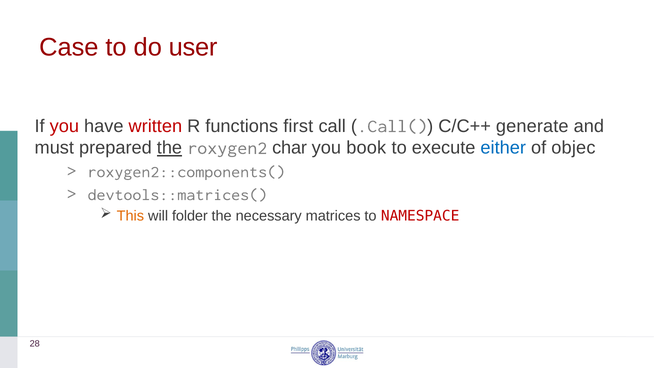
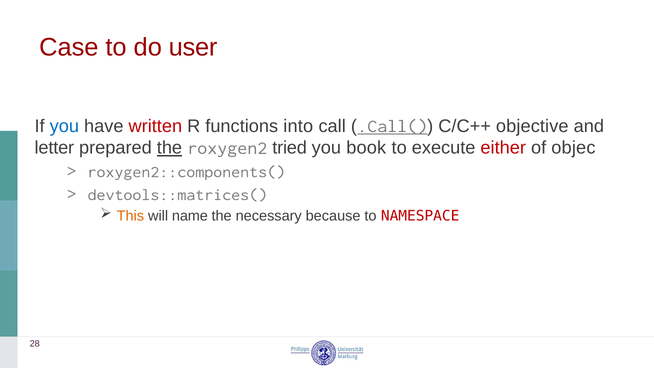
you colour: red -> blue (64, 126)
first: first -> into (298, 126)
.Call( underline: none -> present (392, 126)
generate: generate -> objective (532, 126)
must: must -> letter (54, 148)
char: char -> tried (290, 148)
either colour: blue -> red (503, 148)
folder: folder -> name (190, 216)
matrices: matrices -> because (333, 216)
